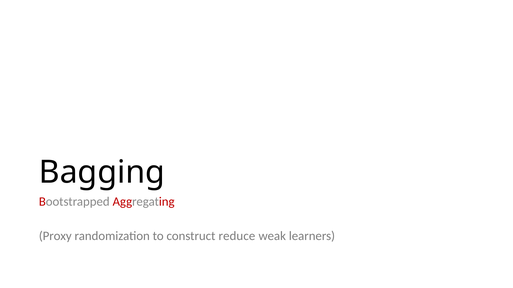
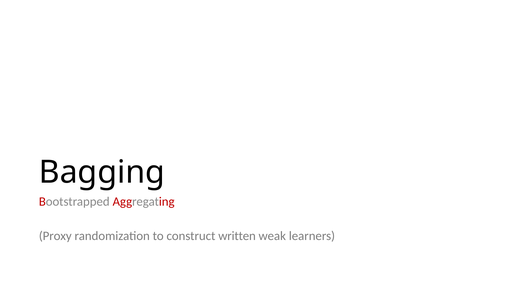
reduce: reduce -> written (237, 236)
